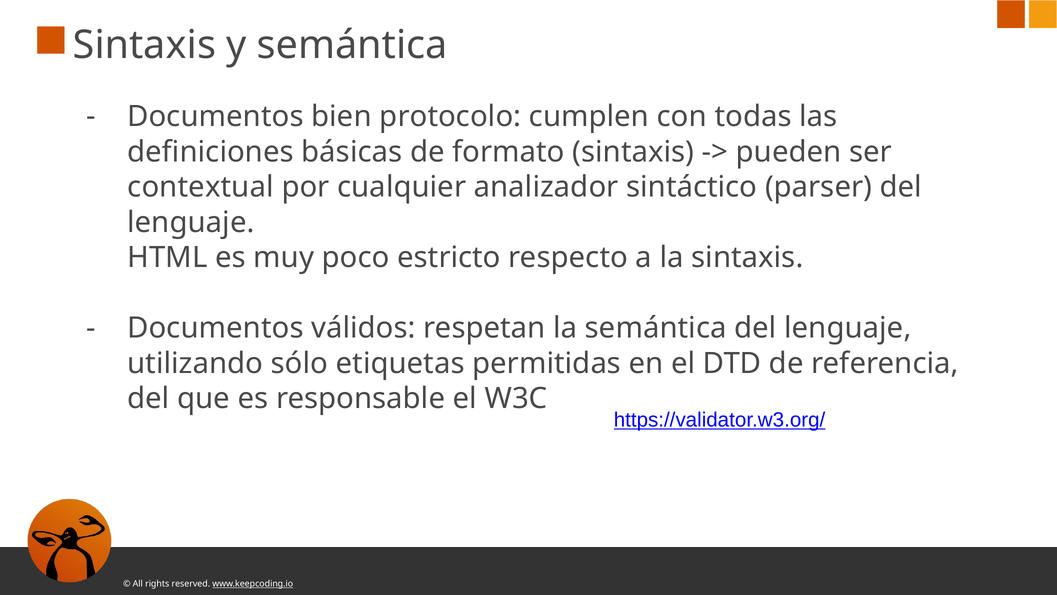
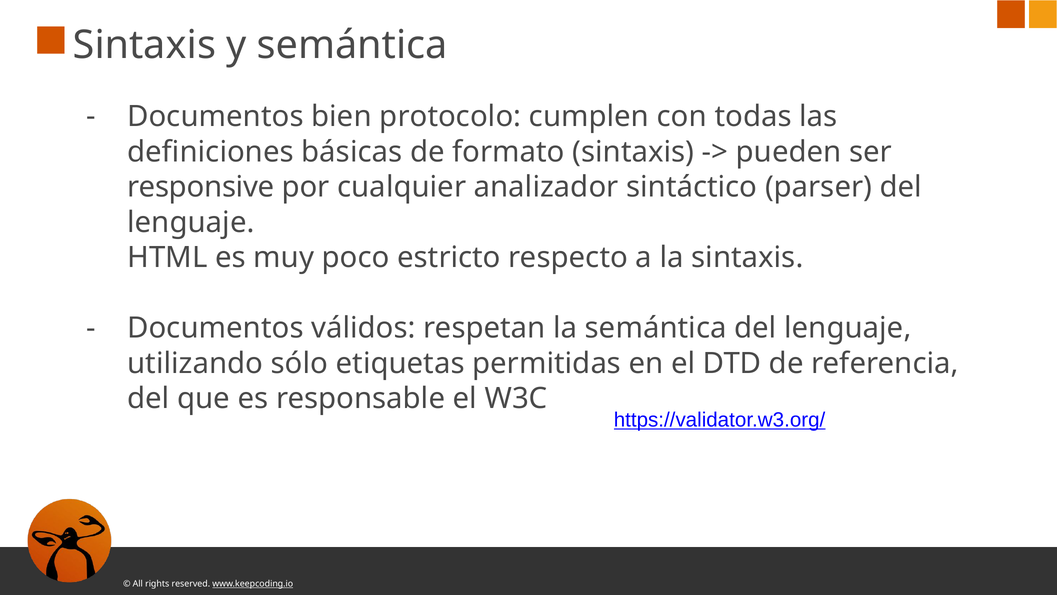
contextual: contextual -> responsive (201, 187)
